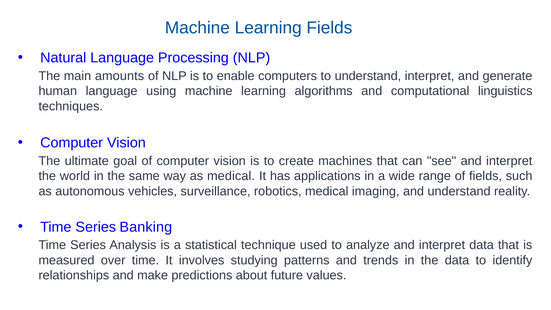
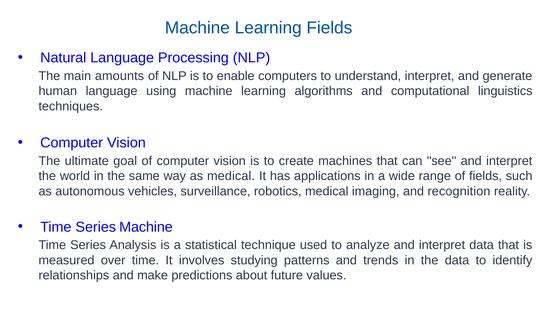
and understand: understand -> recognition (459, 191)
Series Banking: Banking -> Machine (146, 227)
